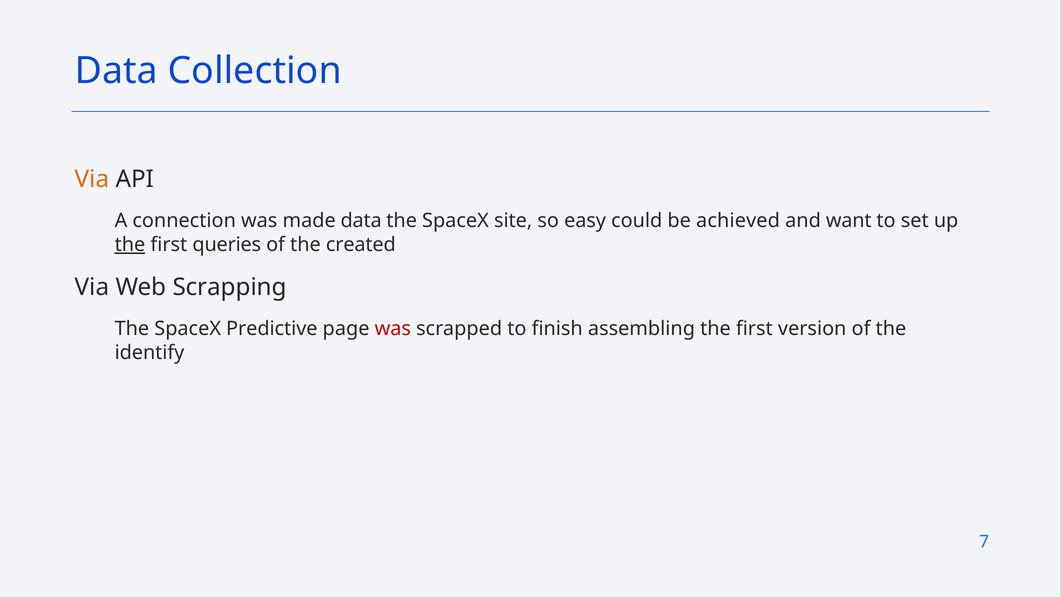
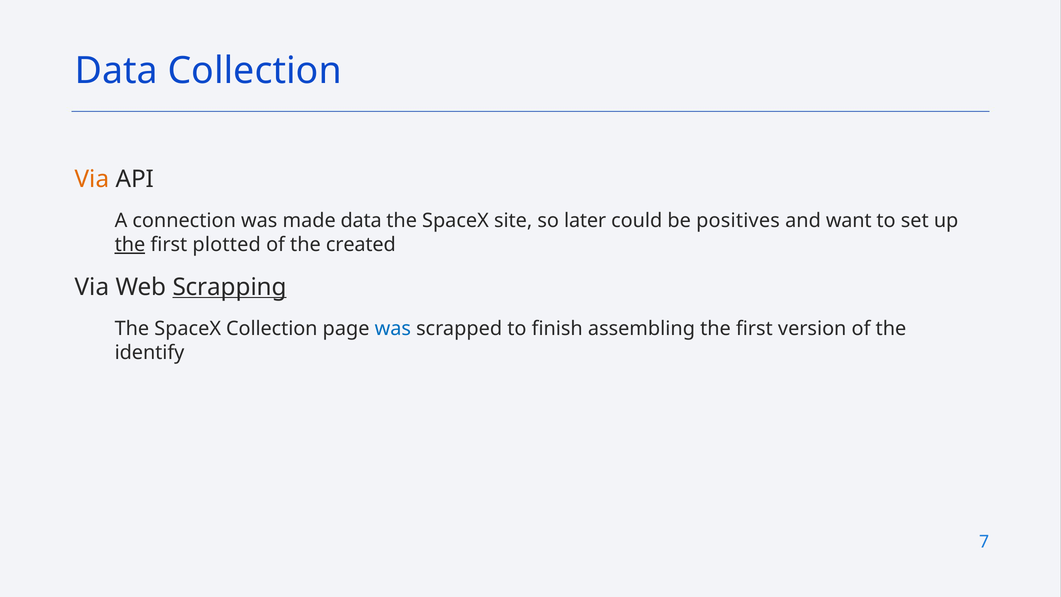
easy: easy -> later (585, 221)
achieved: achieved -> positives (738, 221)
queries: queries -> plotted (227, 245)
Scrapping underline: none -> present (230, 287)
SpaceX Predictive: Predictive -> Collection (272, 329)
was colour: red -> blue (393, 329)
